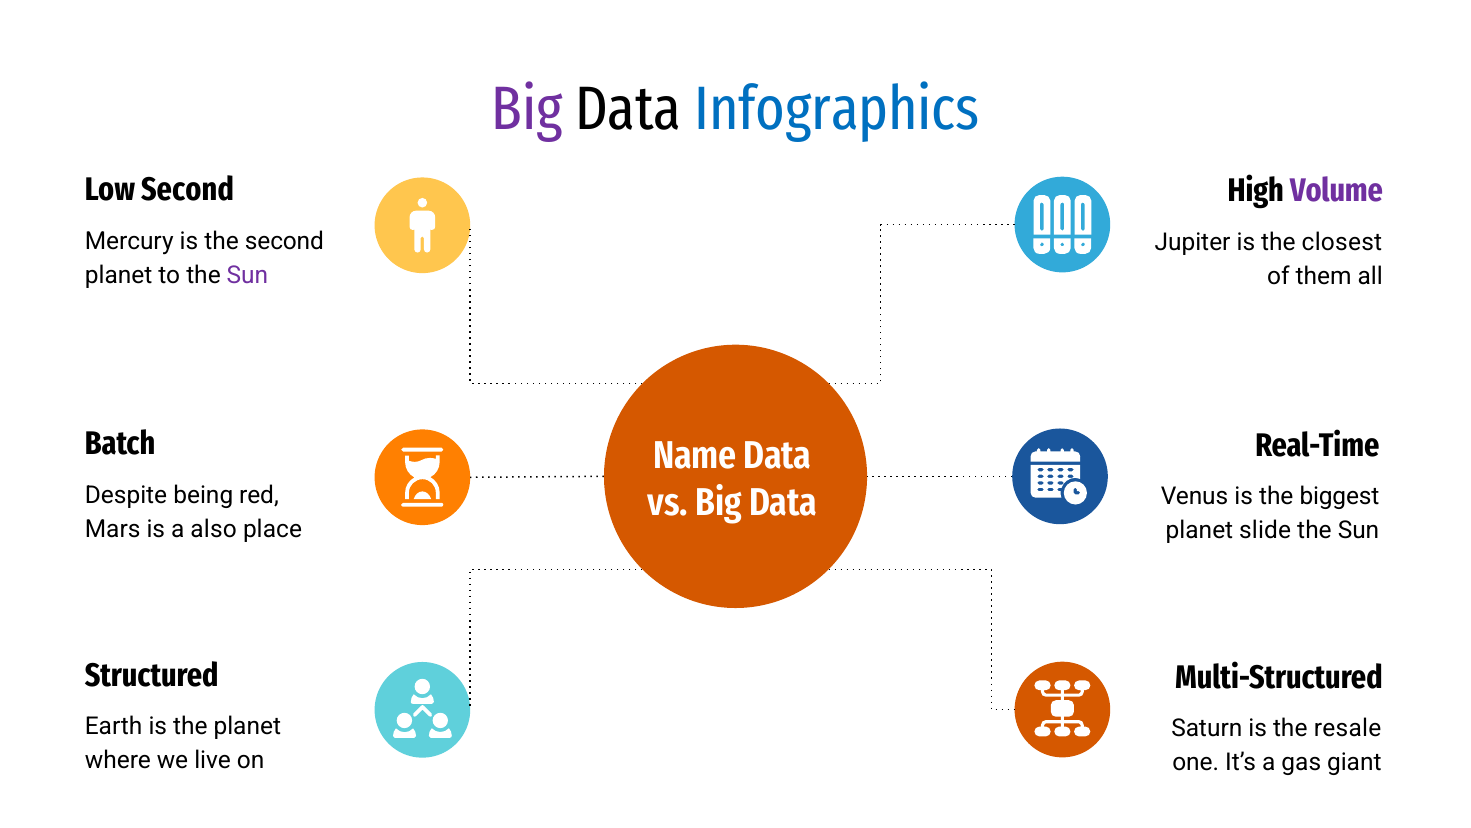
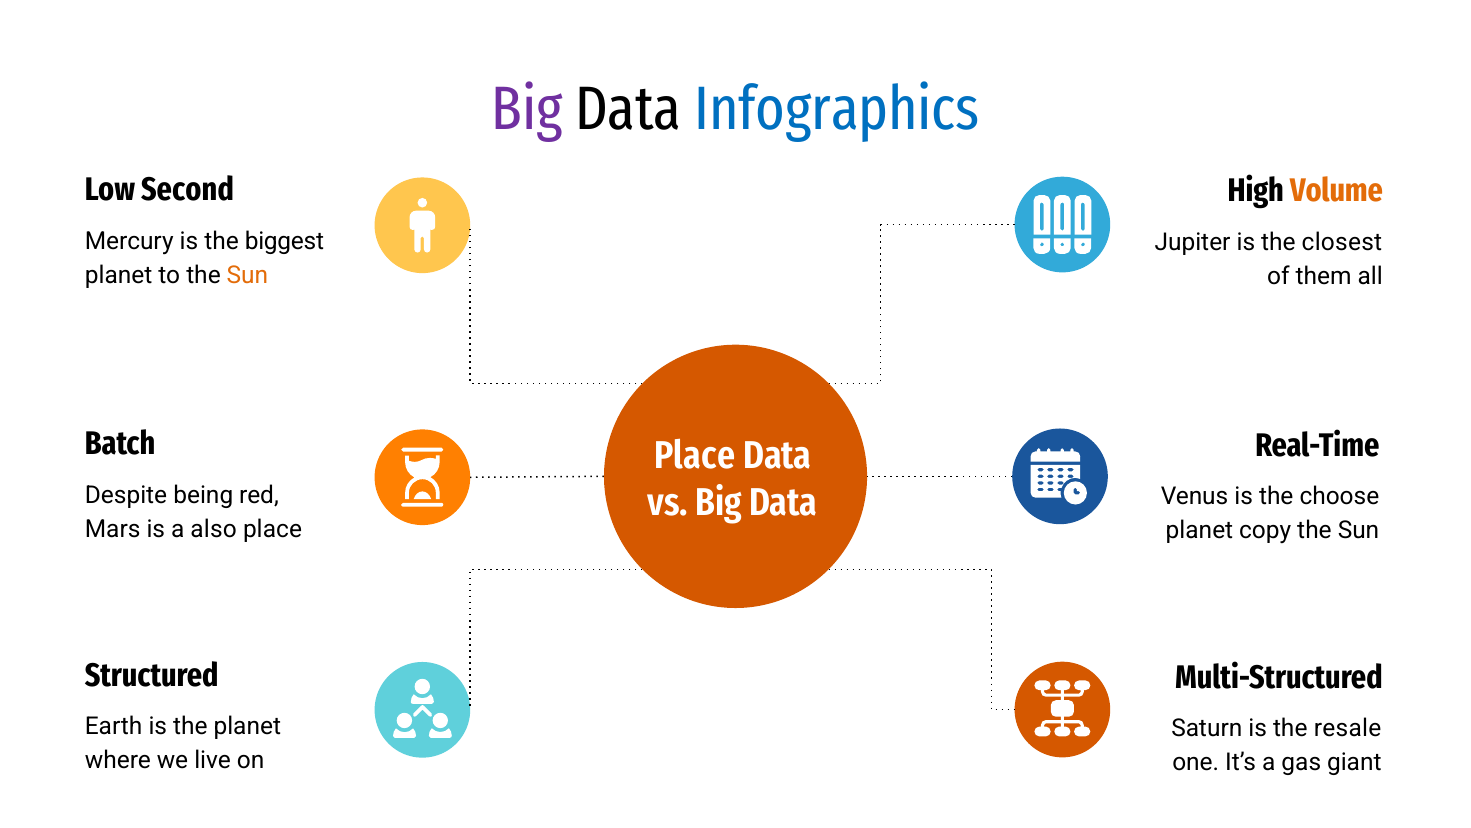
Volume colour: purple -> orange (1336, 191)
the second: second -> biggest (284, 241)
Sun colour: purple -> orange (247, 275)
Name: Name -> Place (695, 455)
biggest: biggest -> choose (1339, 496)
slide: slide -> copy (1265, 530)
